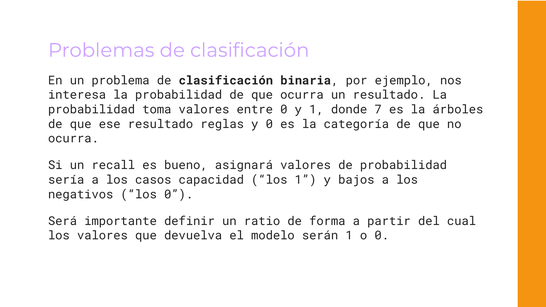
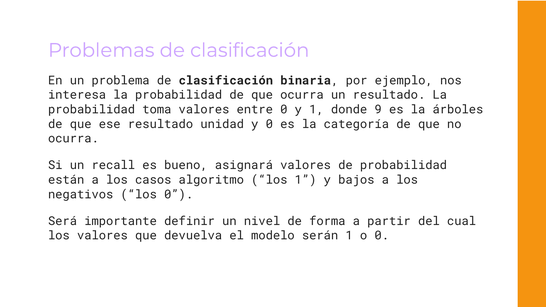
7: 7 -> 9 (378, 110)
reglas: reglas -> unidad (222, 124)
sería: sería -> están (66, 180)
capacidad: capacidad -> algoritmo (211, 180)
ratio: ratio -> nivel (262, 221)
